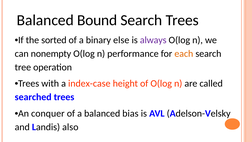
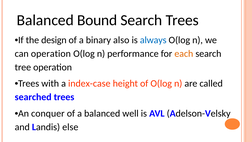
sorted: sorted -> design (54, 40)
else: else -> also (121, 40)
always colour: purple -> blue (153, 40)
can nonempty: nonempty -> operation (51, 54)
bias: bias -> well (130, 113)
also: also -> else (70, 127)
